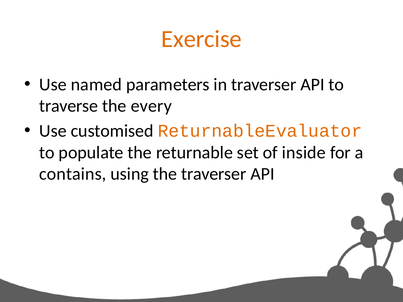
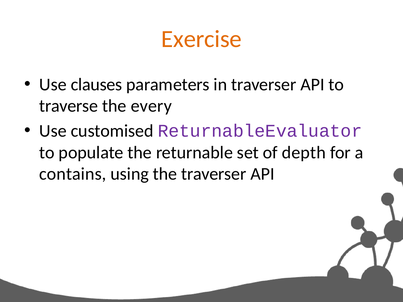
named: named -> clauses (97, 85)
ReturnableEvaluator colour: orange -> purple (260, 131)
inside: inside -> depth (304, 153)
